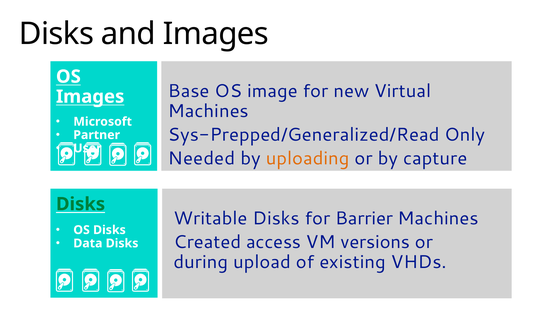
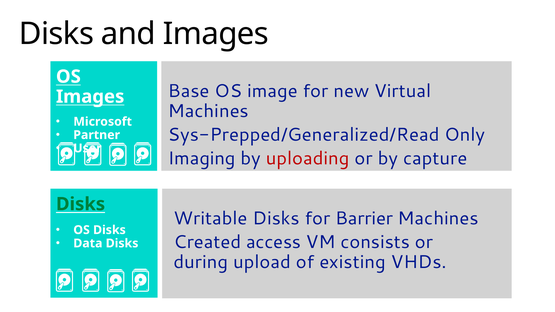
Needed: Needed -> Imaging (202, 159)
uploading colour: orange -> red (308, 159)
versions: versions -> consists (375, 242)
